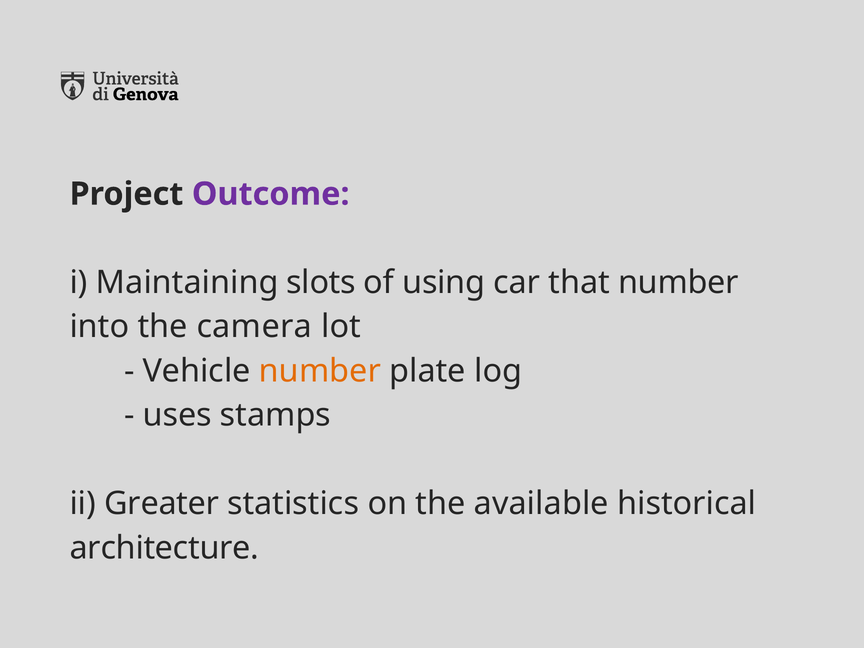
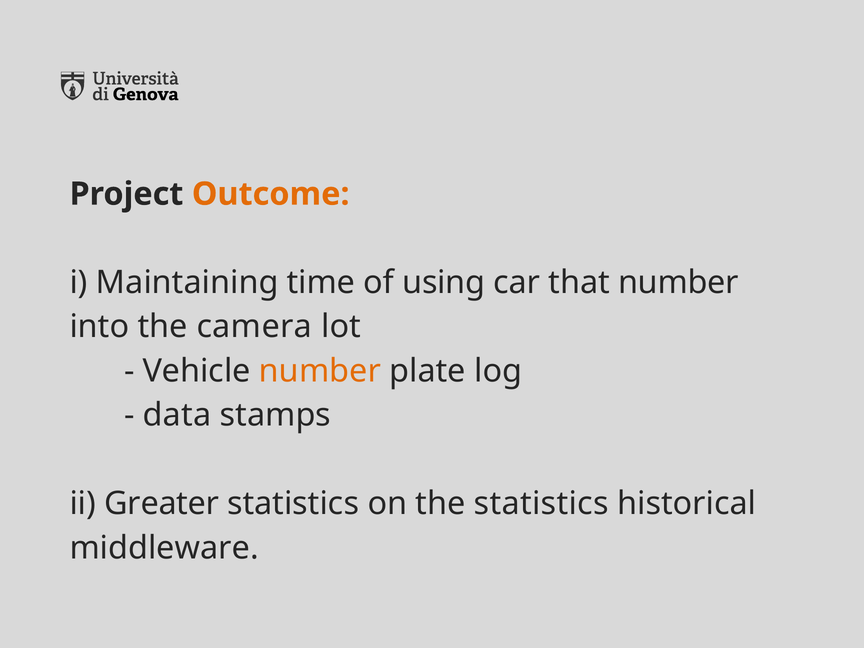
Outcome colour: purple -> orange (271, 194)
slots: slots -> time (321, 282)
uses: uses -> data (177, 415)
the available: available -> statistics (541, 504)
architecture: architecture -> middleware (164, 548)
